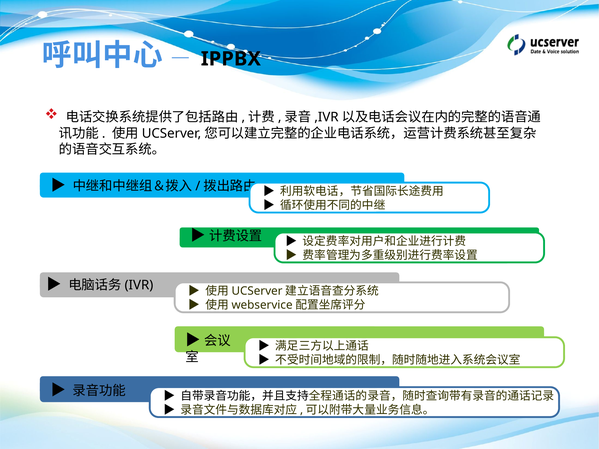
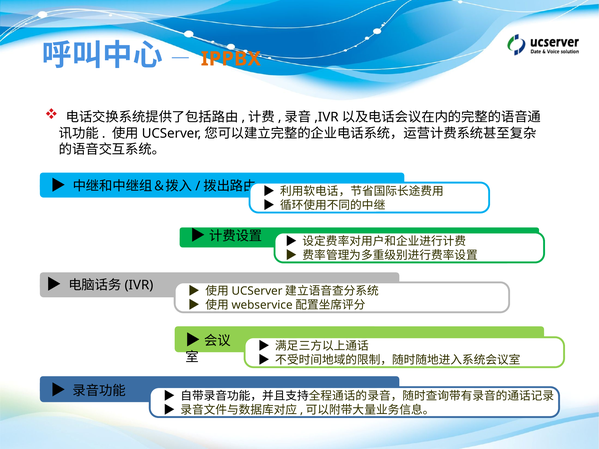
IPPBX colour: black -> orange (231, 59)
